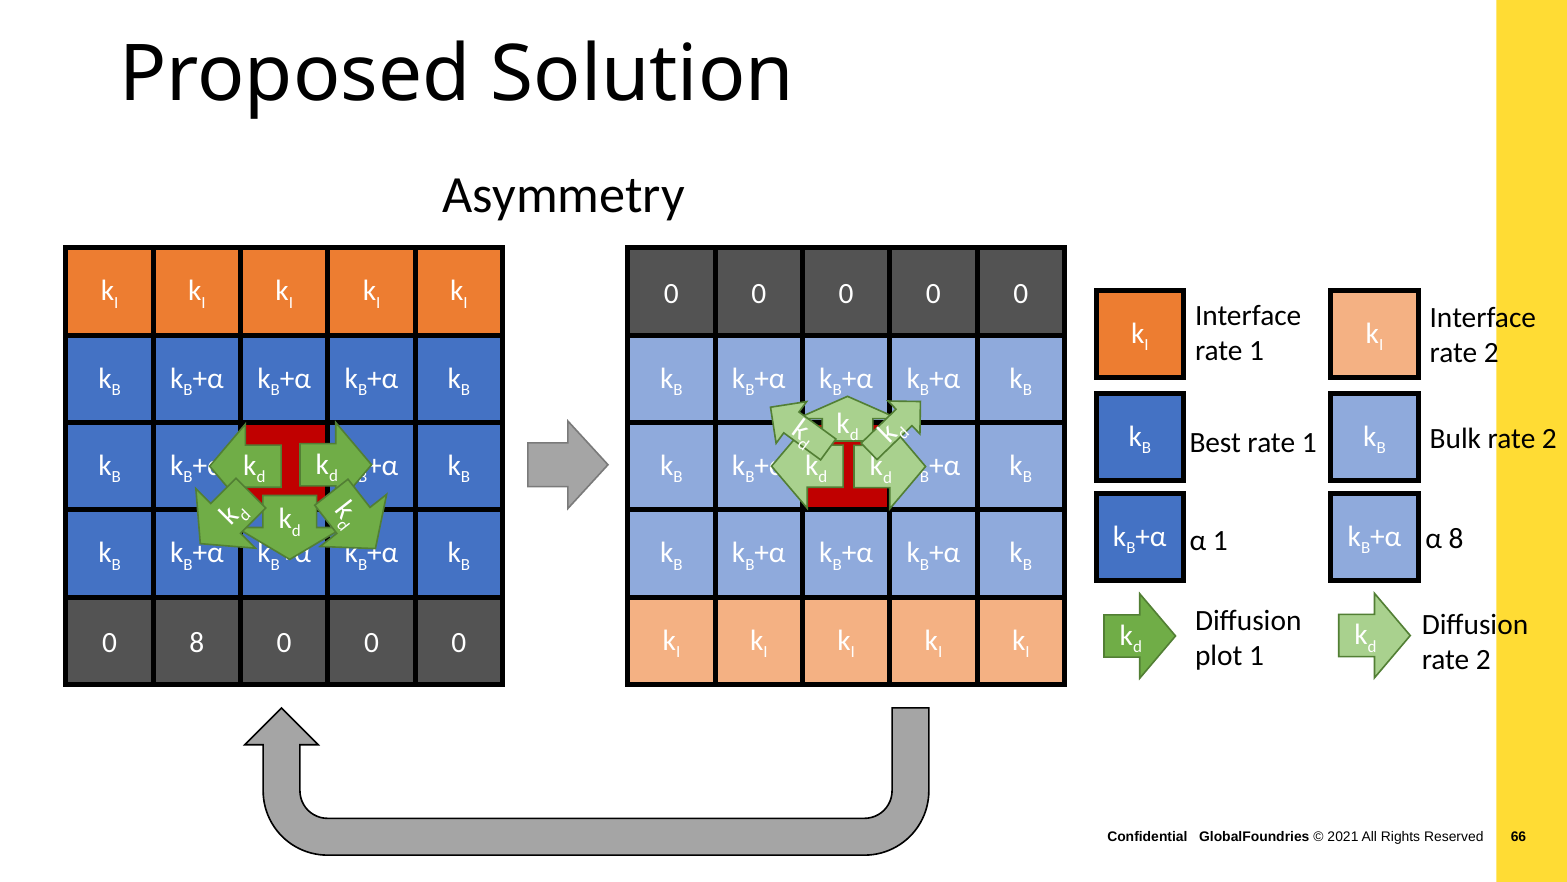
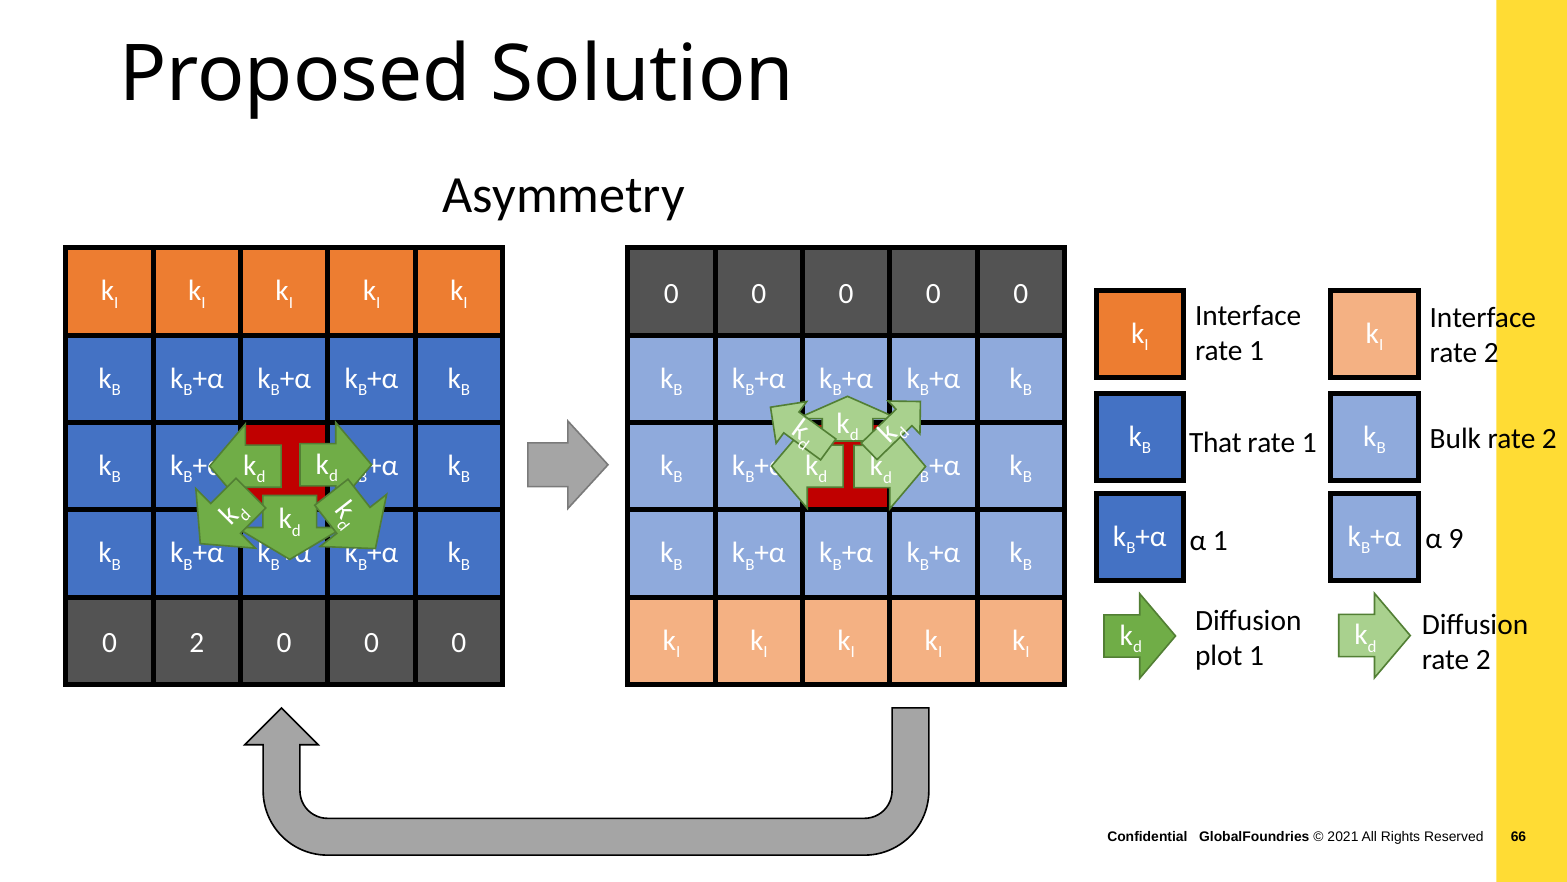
Best: Best -> That (1215, 442)
α 8: 8 -> 9 (1456, 538)
0 8: 8 -> 2 (197, 643)
